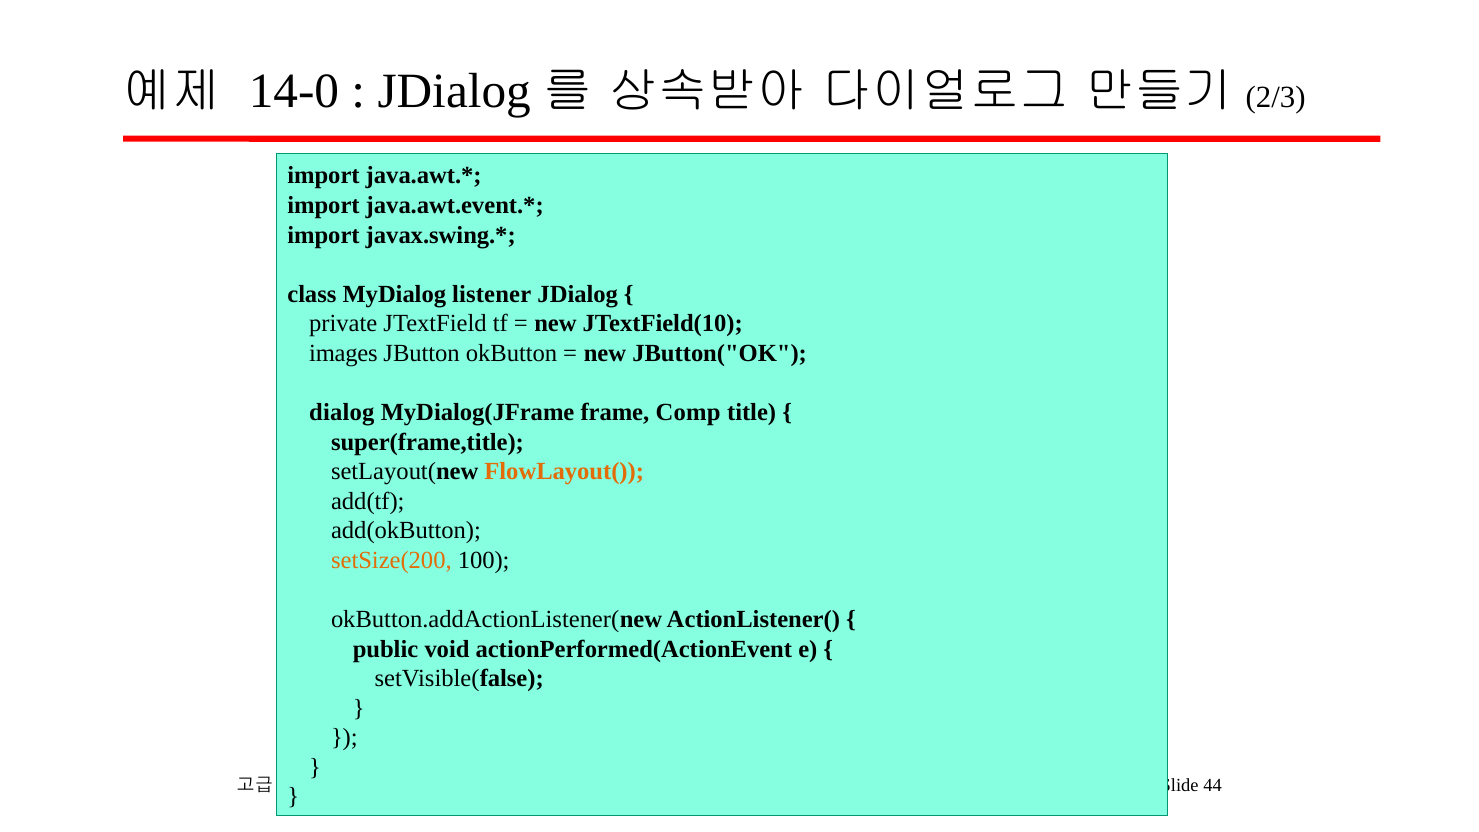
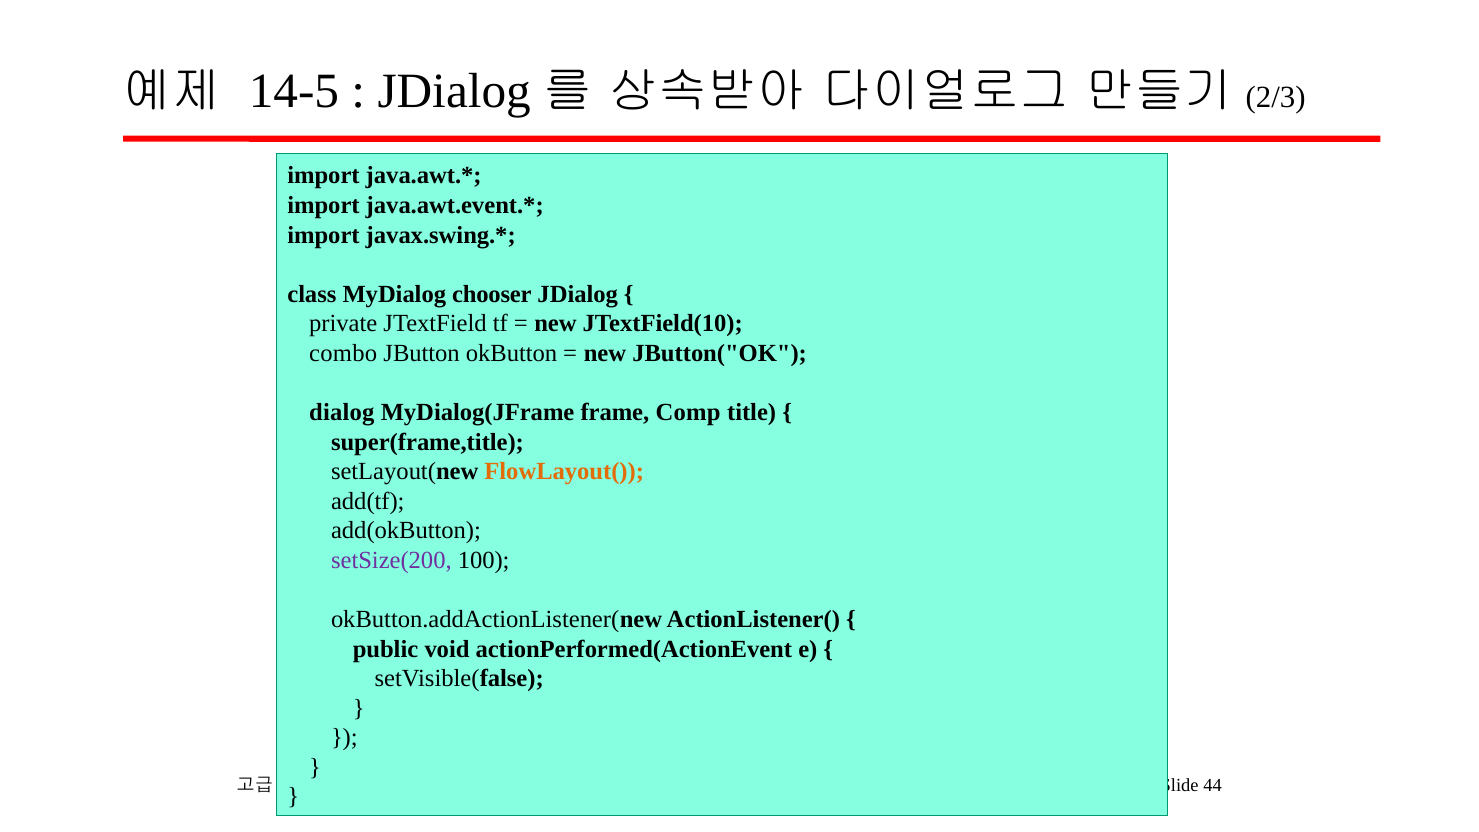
14-0: 14-0 -> 14-5 (294, 91)
listener: listener -> chooser (492, 294)
images: images -> combo (343, 353)
setSize(200 colour: orange -> purple (391, 560)
